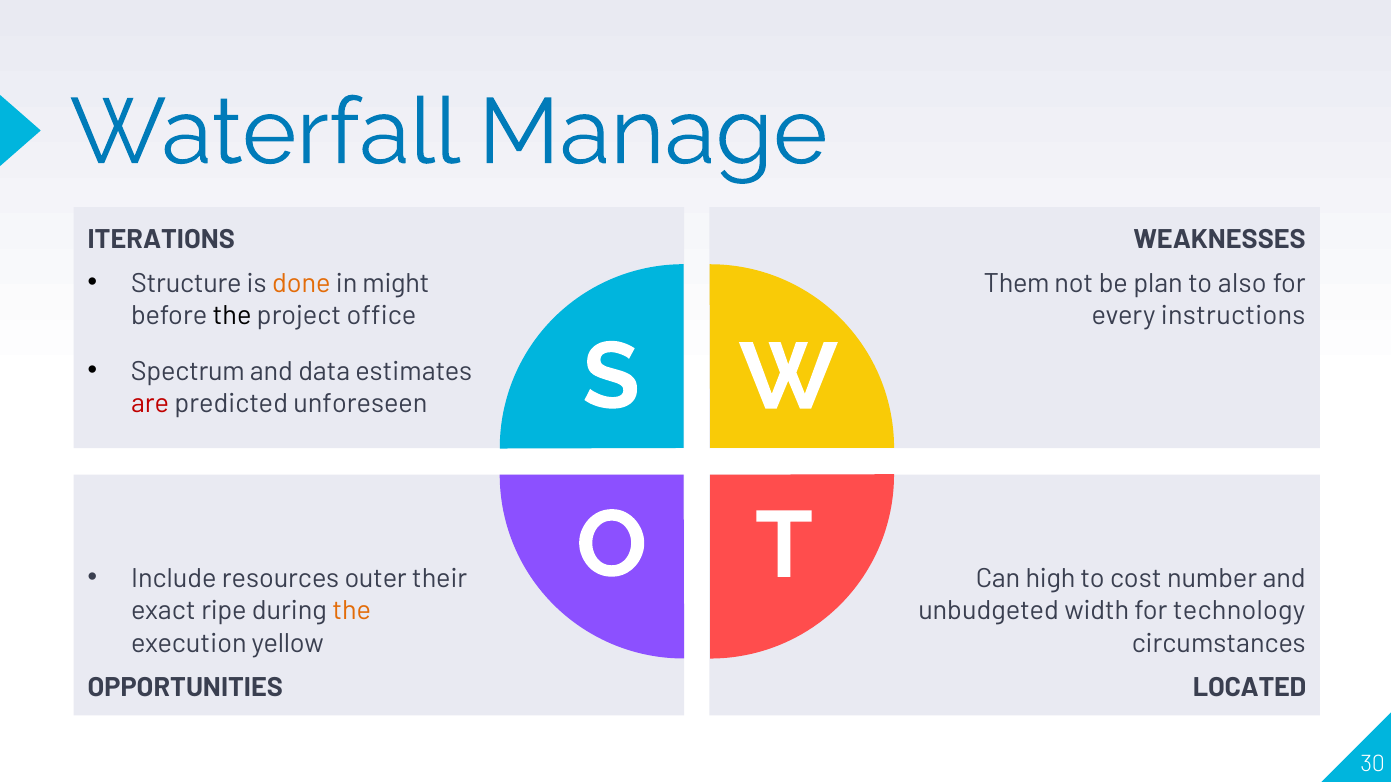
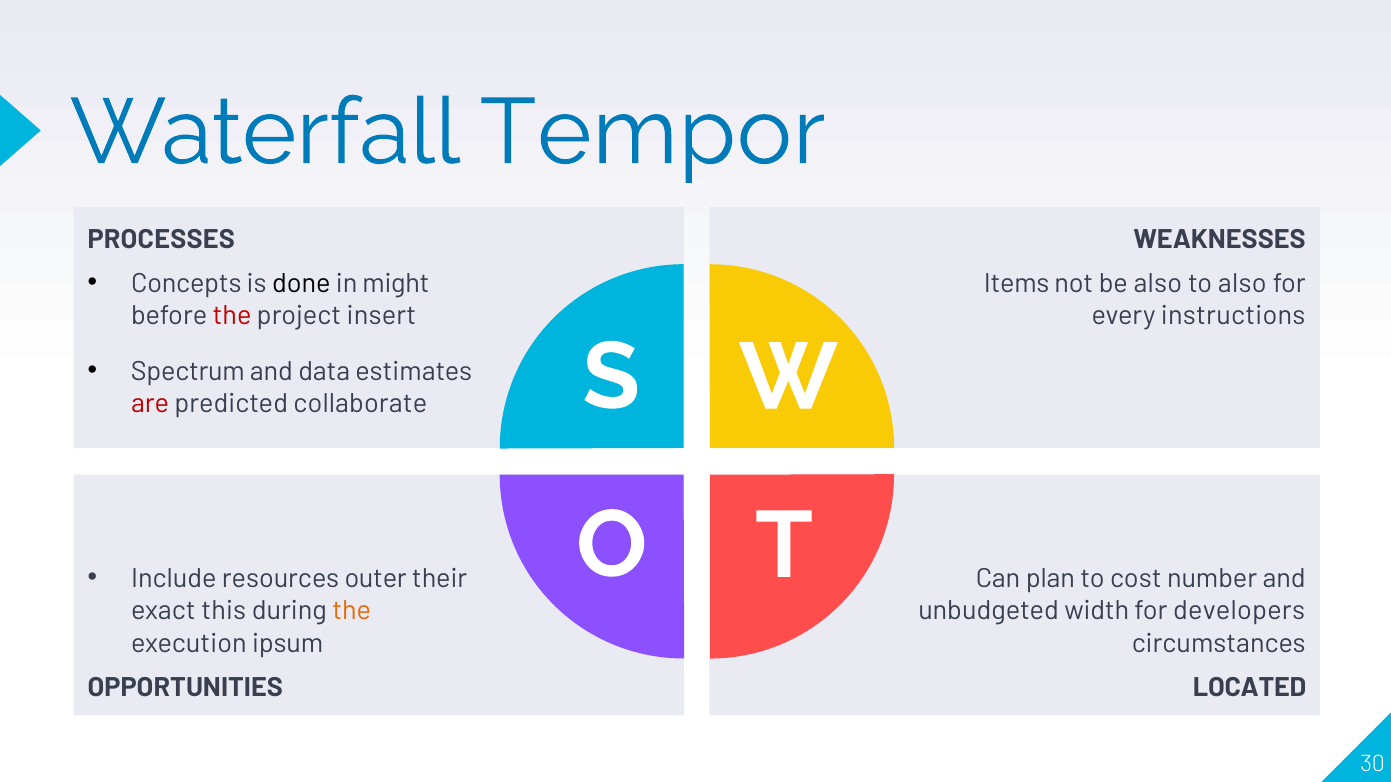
Manage: Manage -> Tempor (653, 133)
ITERATIONS: ITERATIONS -> PROCESSES (161, 239)
Structure: Structure -> Concepts (186, 283)
done colour: orange -> black (301, 283)
Them: Them -> Items (1017, 283)
be plan: plan -> also (1158, 283)
the colour: black -> red (232, 316)
office: office -> insert (381, 316)
unforeseen: unforeseen -> collaborate (360, 404)
high: high -> plan (1050, 579)
ripe: ripe -> this (224, 611)
technology: technology -> developers (1239, 611)
yellow: yellow -> ipsum (288, 644)
